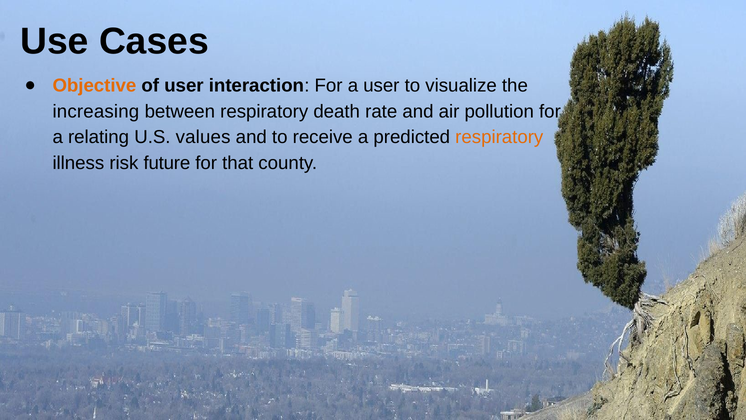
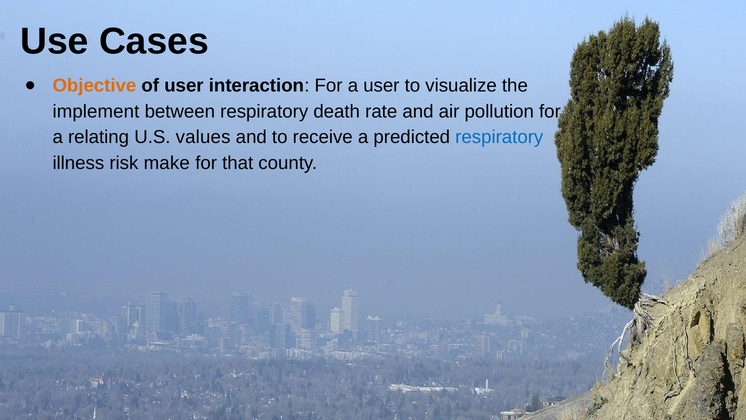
increasing: increasing -> implement (96, 111)
respiratory colour: orange -> blue (499, 137)
future: future -> make (167, 163)
